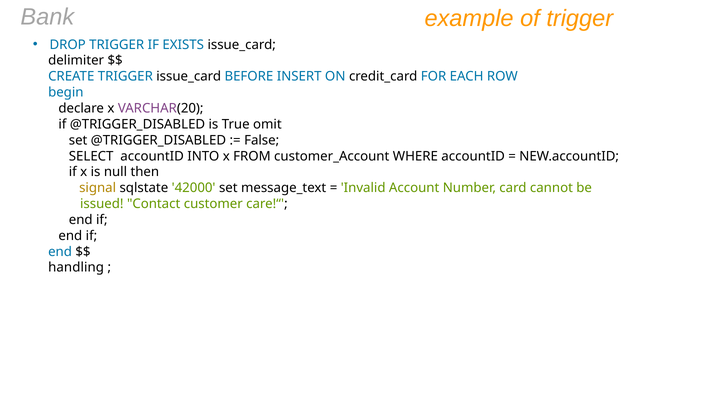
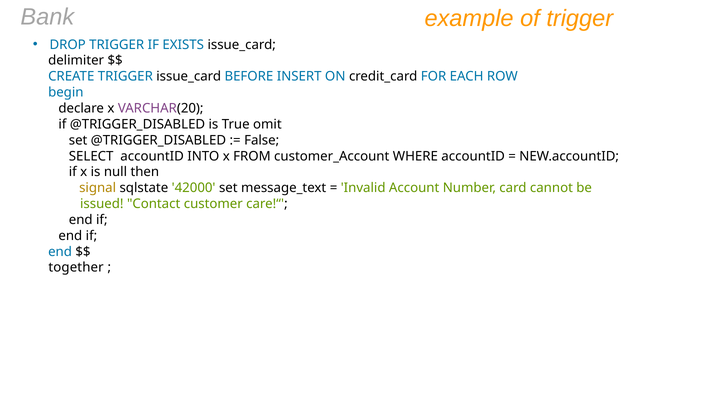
handling: handling -> together (76, 267)
